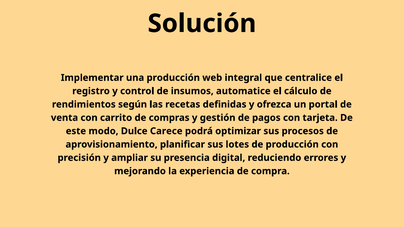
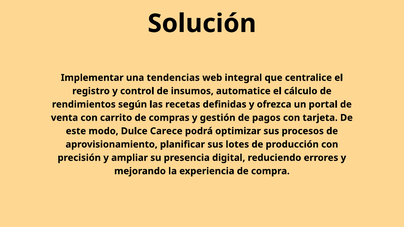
una producción: producción -> tendencias (173, 78)
